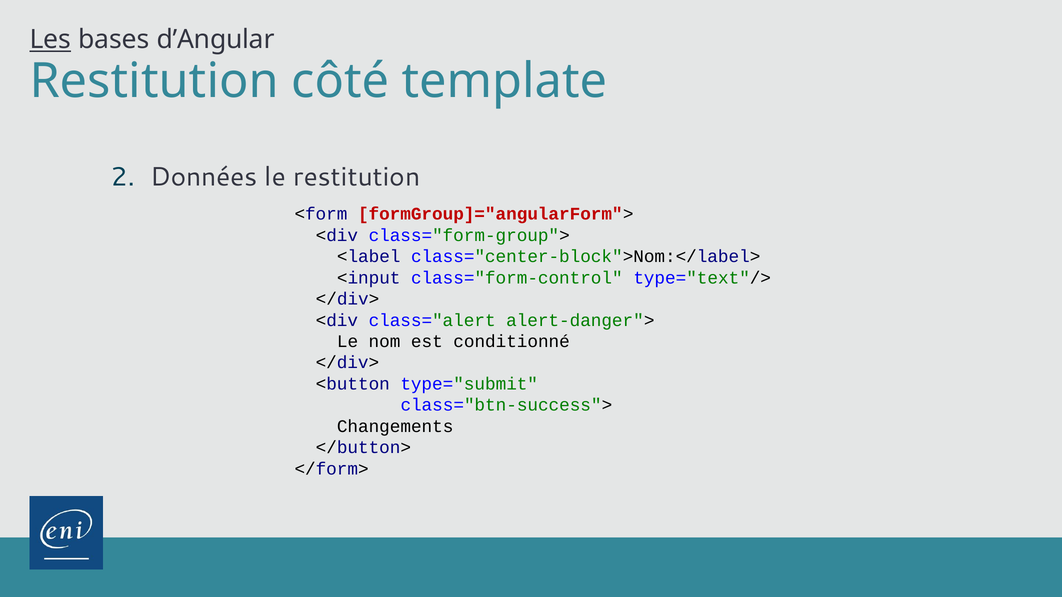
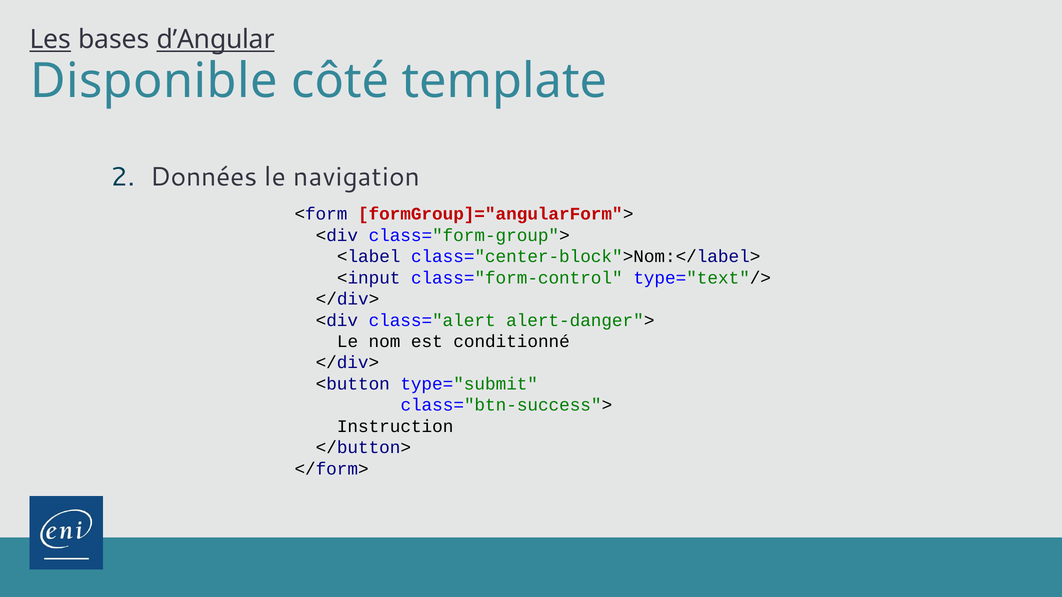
d’Angular underline: none -> present (216, 40)
Restitution: Restitution -> Disponible (154, 81)
le restitution: restitution -> navigation (357, 177)
Changements: Changements -> Instruction (395, 427)
